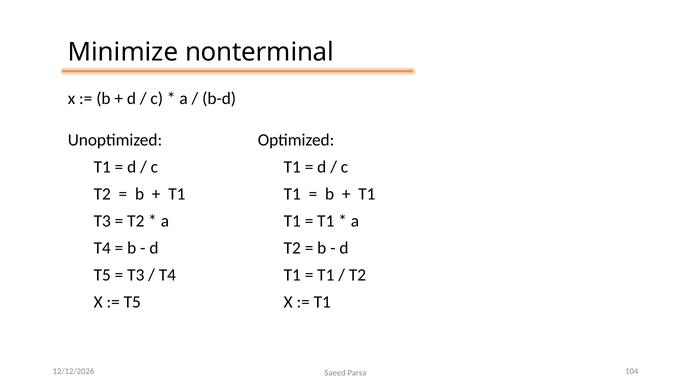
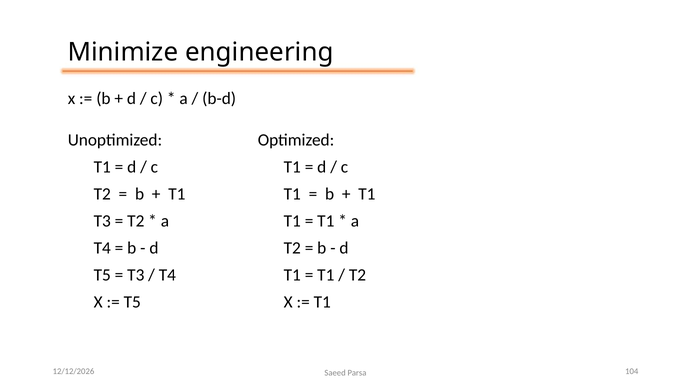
nonterminal: nonterminal -> engineering (259, 52)
